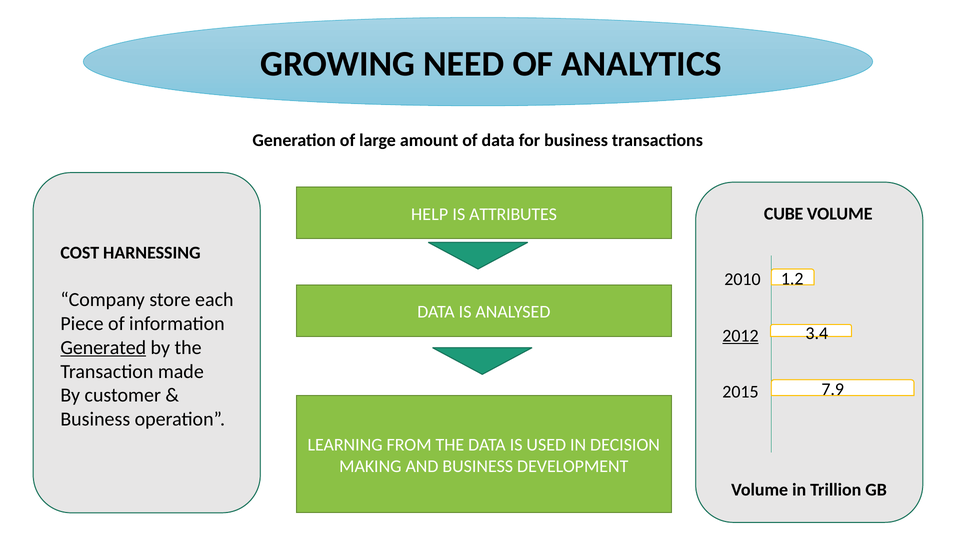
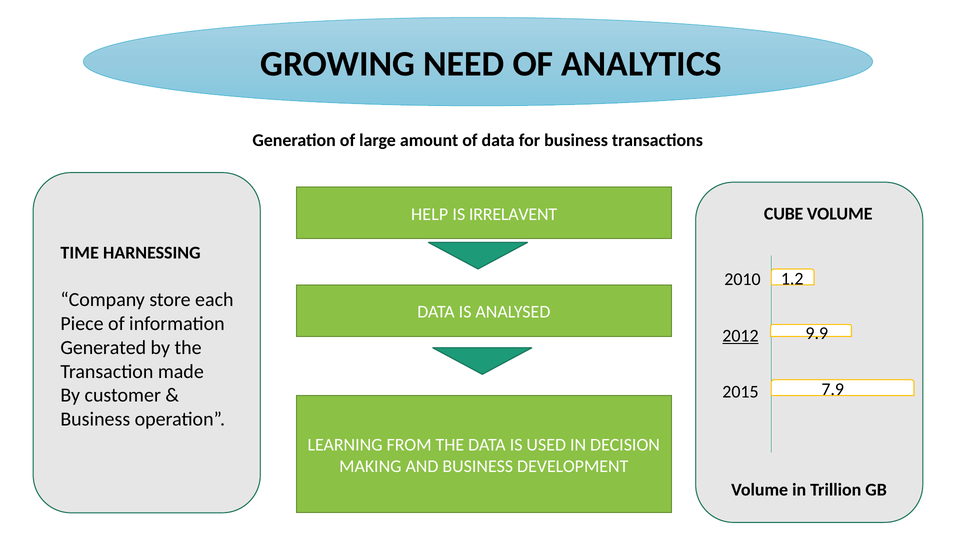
ATTRIBUTES: ATTRIBUTES -> IRRELAVENT (513, 214)
COST: COST -> TIME (80, 253)
3.4: 3.4 -> 9.9 (817, 333)
Generated underline: present -> none (103, 347)
